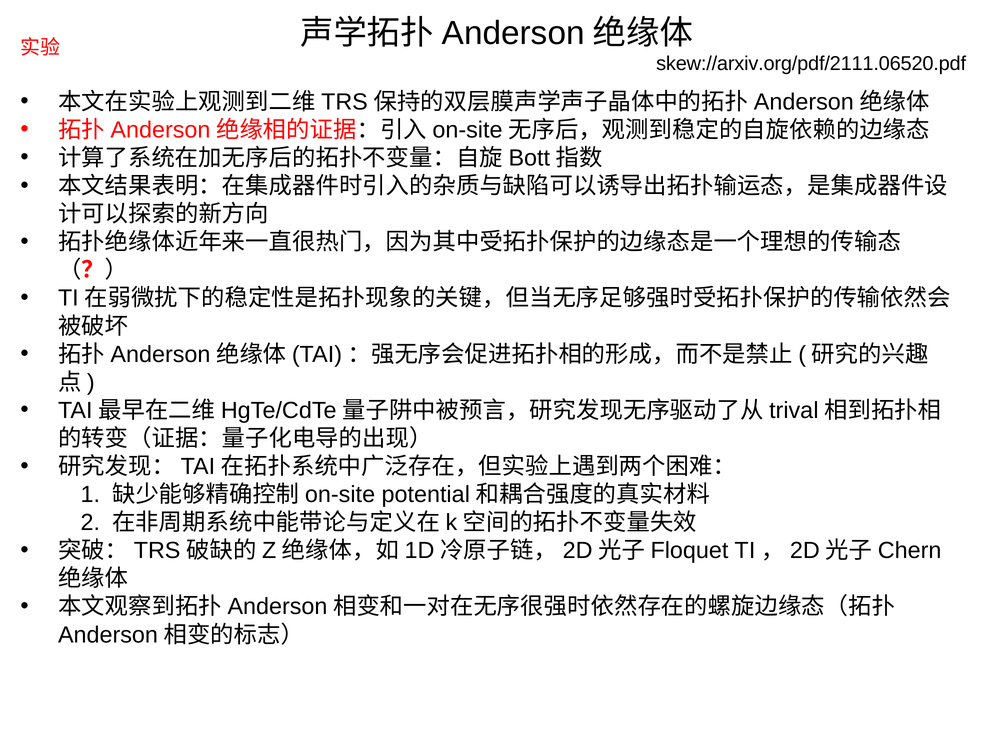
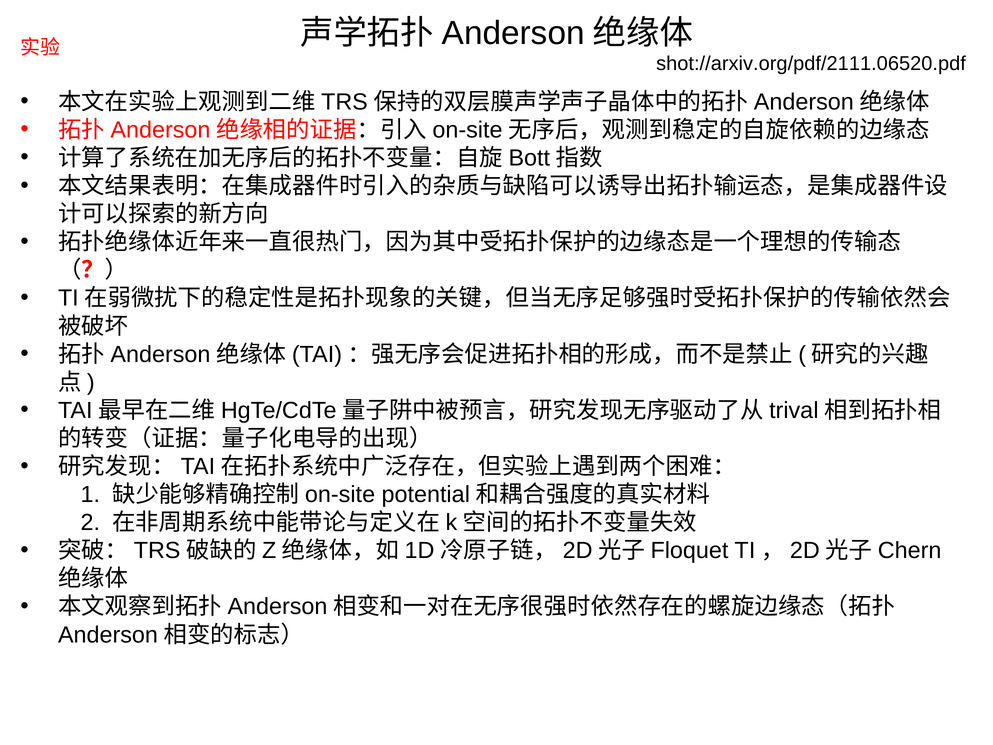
skew://arxiv.org/pdf/2111.06520.pdf: skew://arxiv.org/pdf/2111.06520.pdf -> shot://arxiv.org/pdf/2111.06520.pdf (811, 63)
